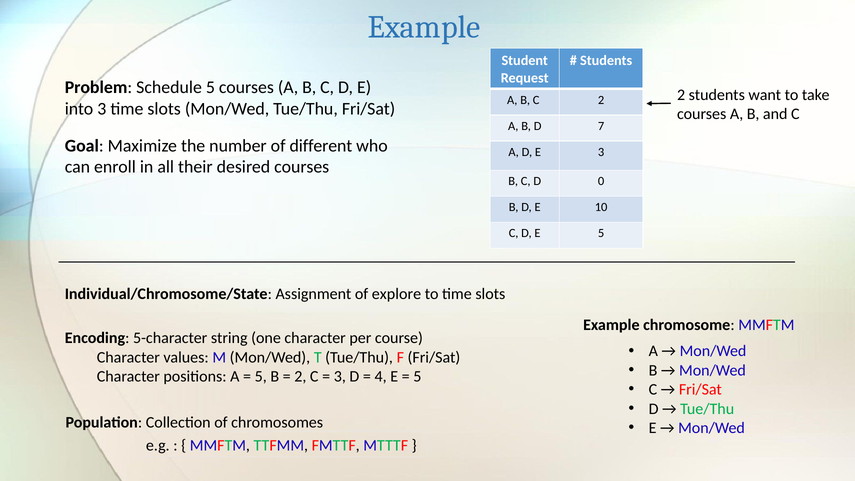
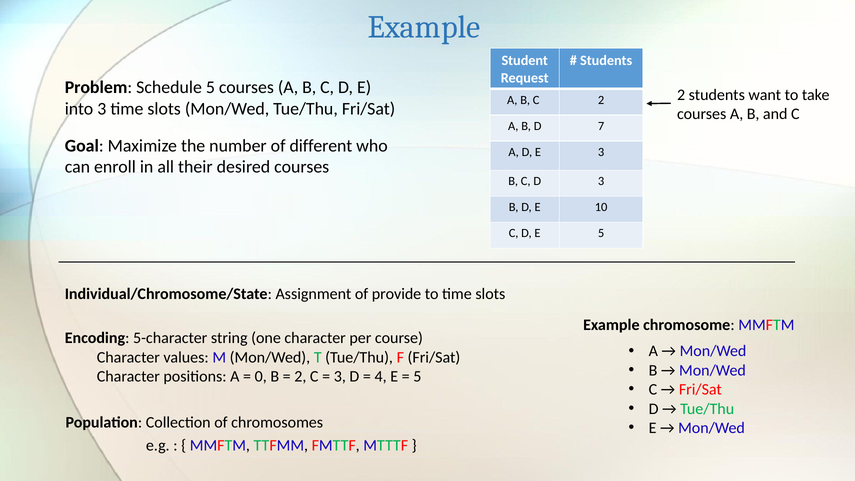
D 0: 0 -> 3 (601, 181)
explore: explore -> provide (397, 294)
5: 5 -> 0 (261, 377)
